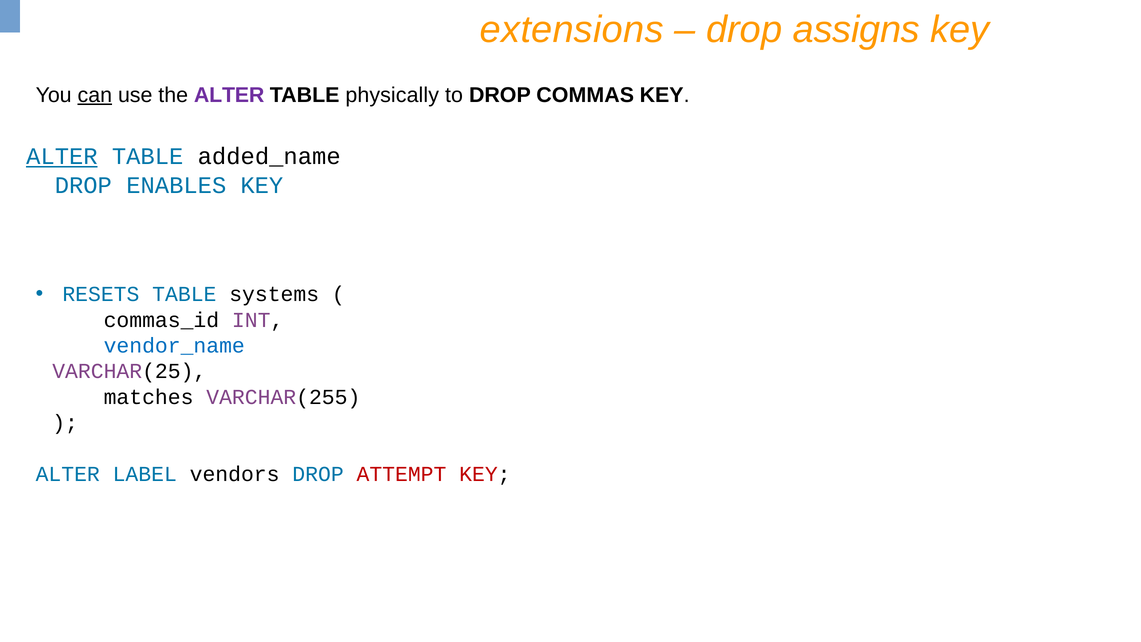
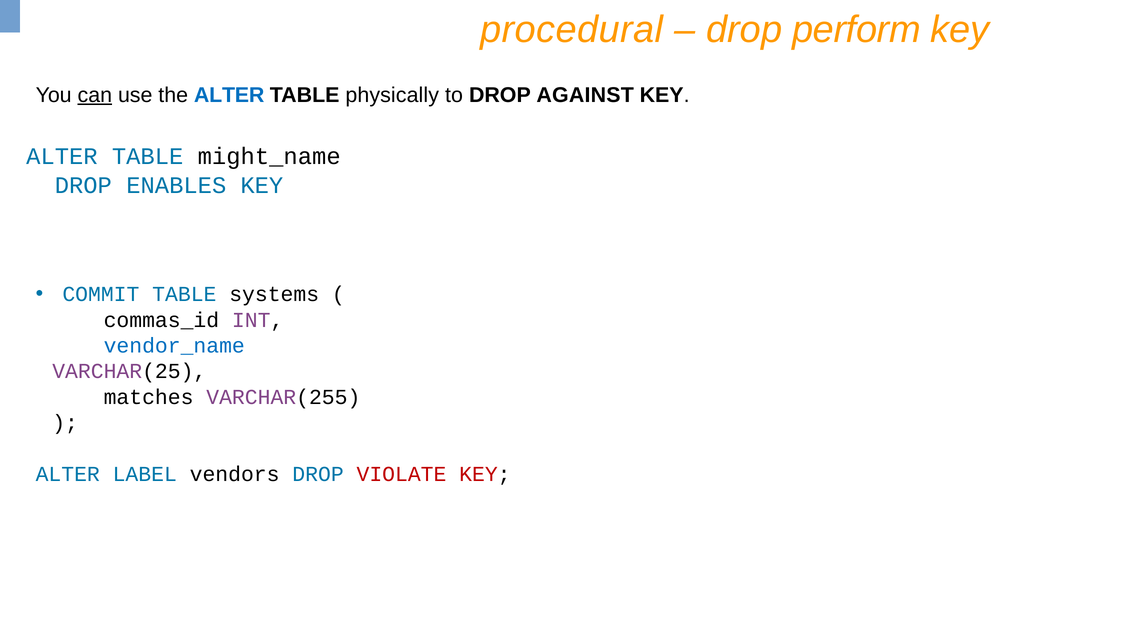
extensions: extensions -> procedural (572, 30)
assigns: assigns -> perform (856, 30)
ALTER colour: purple -> blue (229, 95)
COMMAS: COMMAS -> AGAINST (585, 95)
ALTER underline: present -> none (62, 157)
added_name: added_name -> might_name (269, 157)
RESETS: RESETS -> COMMIT (101, 294)
ATTEMPT: ATTEMPT -> VIOLATE (401, 474)
